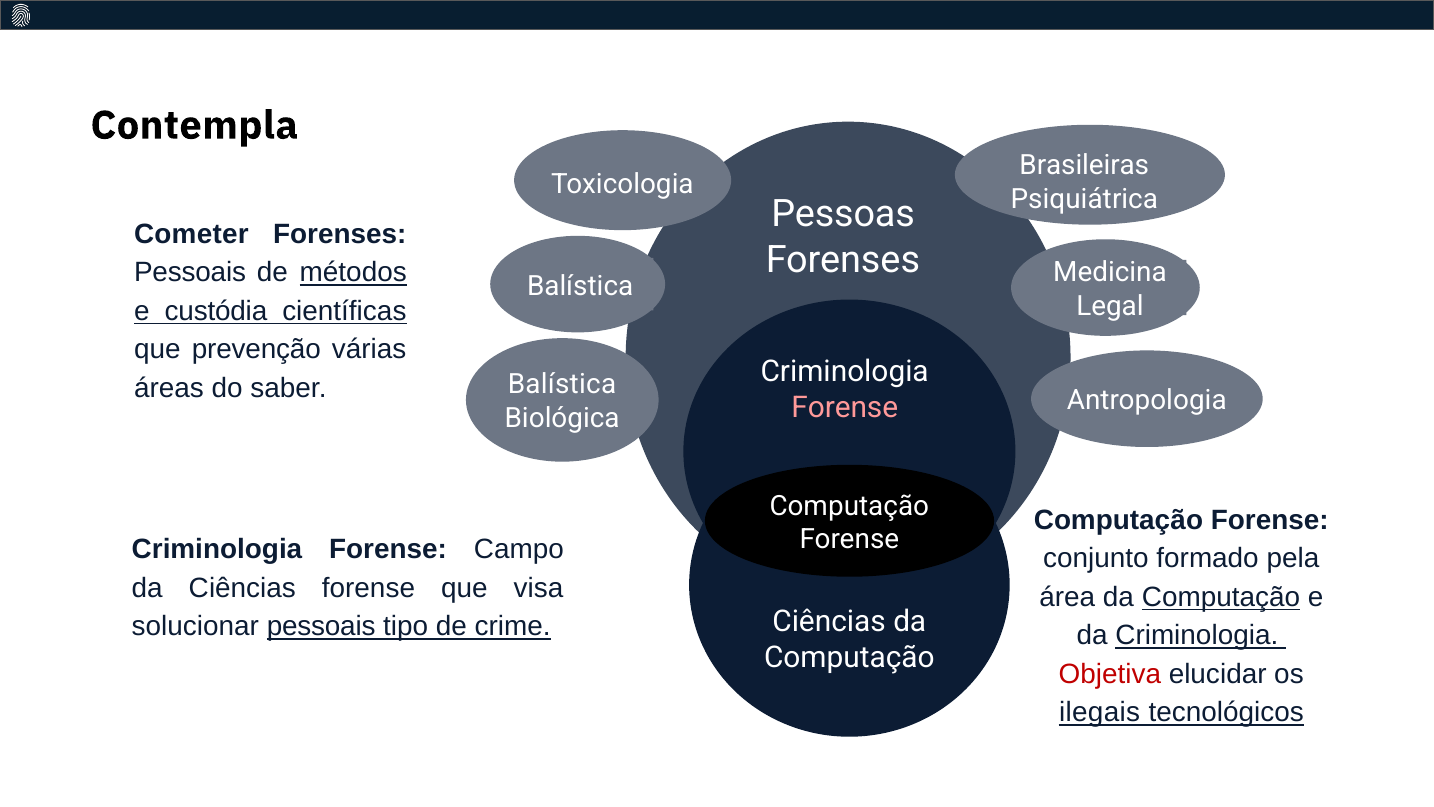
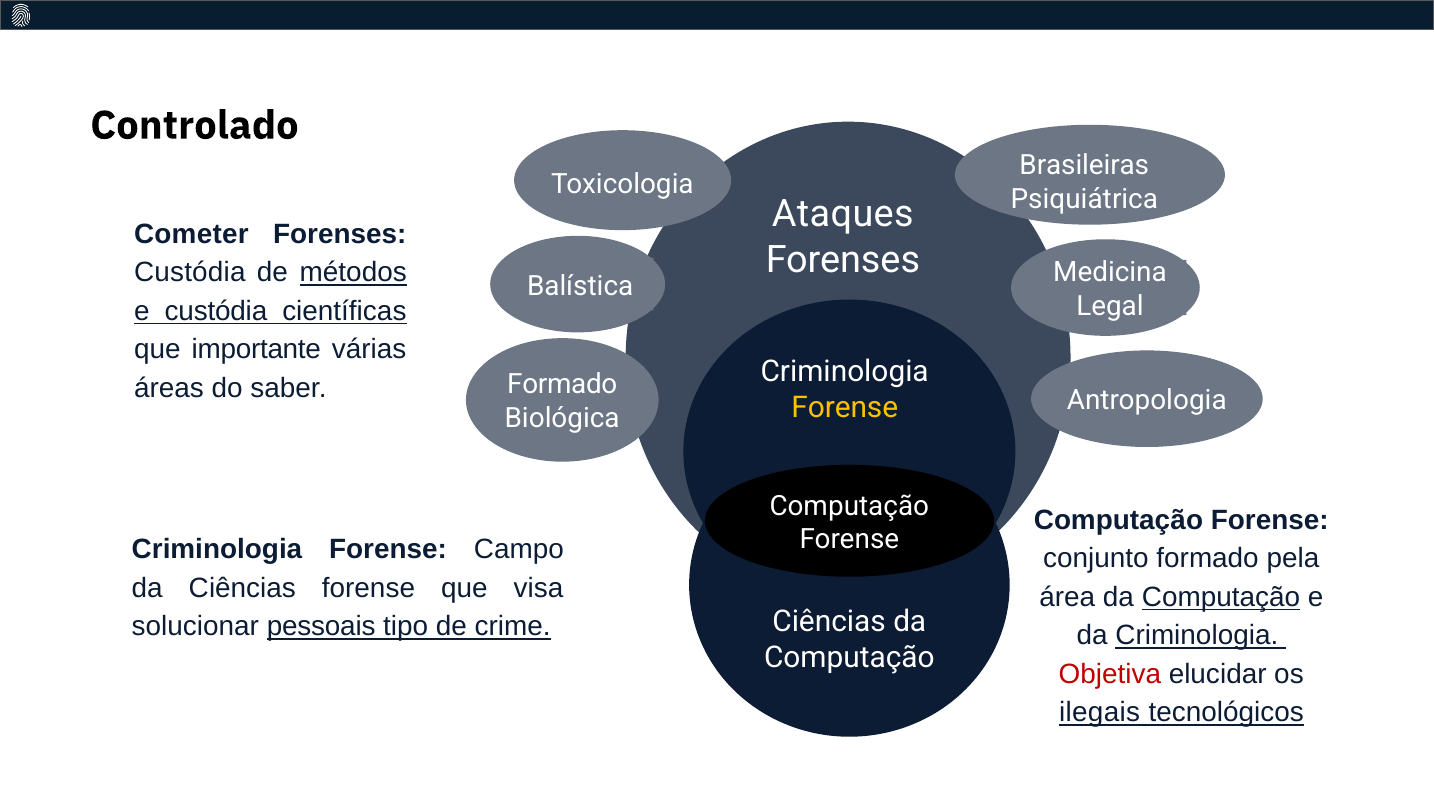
Contempla: Contempla -> Controlado (194, 125)
Pessoas: Pessoas -> Ataques (843, 214)
Pessoais: Pessoais -> Custódia (190, 272)
prevenção: prevenção -> importante (256, 349)
Balística: Balística -> Formado (562, 385)
Forense colour: pink -> yellow (845, 408)
